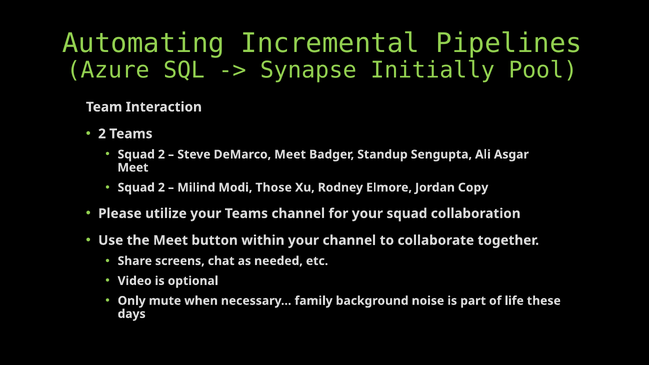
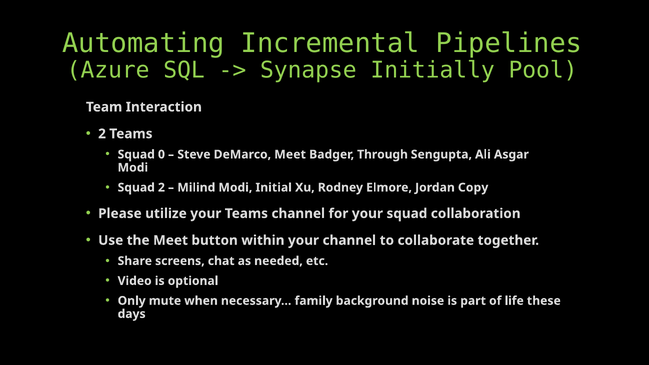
2: 2 -> 0 (161, 154)
Standup: Standup -> Through (383, 154)
Meet: Meet -> Modi (133, 168)
Those: Those -> Initial (274, 188)
